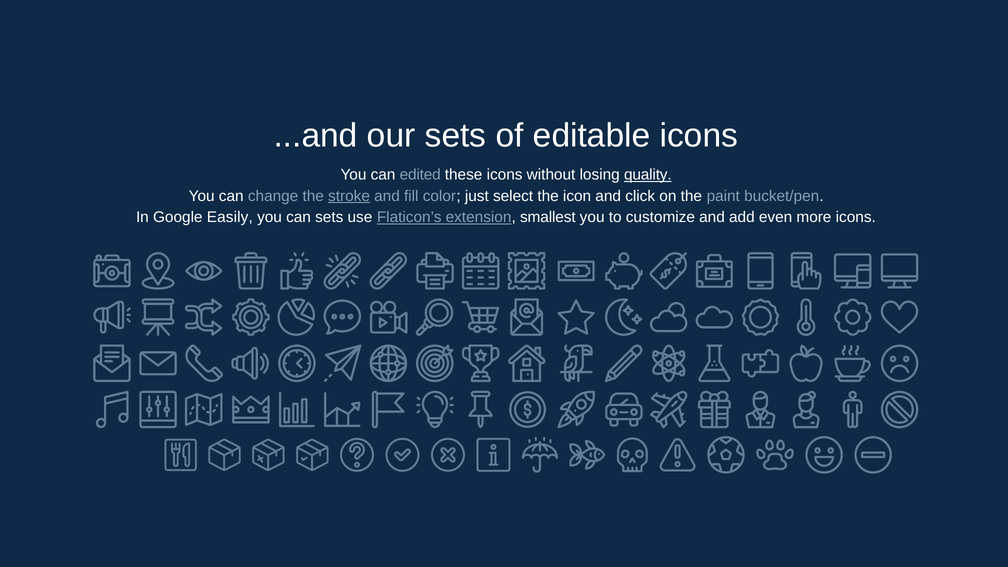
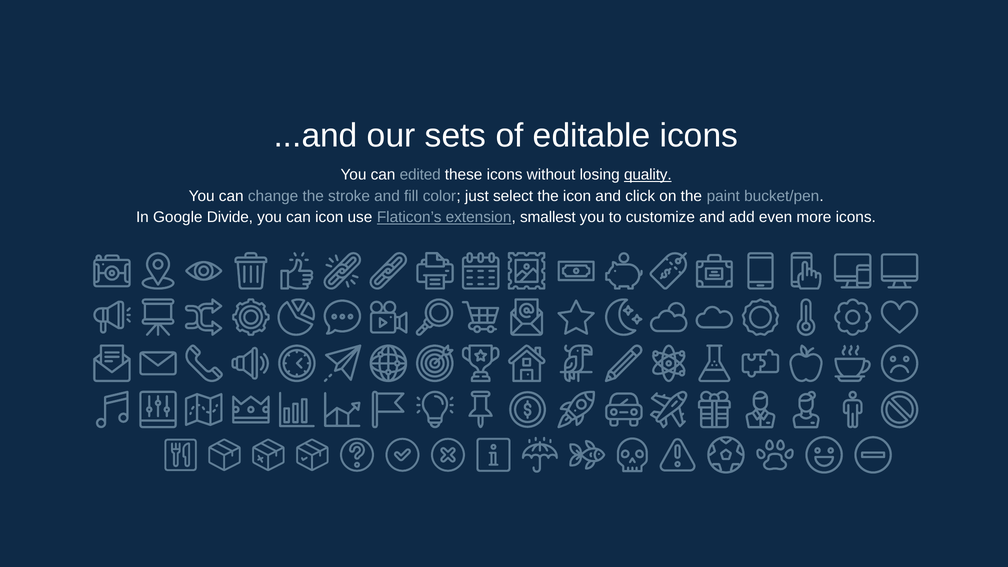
stroke underline: present -> none (349, 196)
Easily: Easily -> Divide (230, 217)
can sets: sets -> icon (329, 217)
